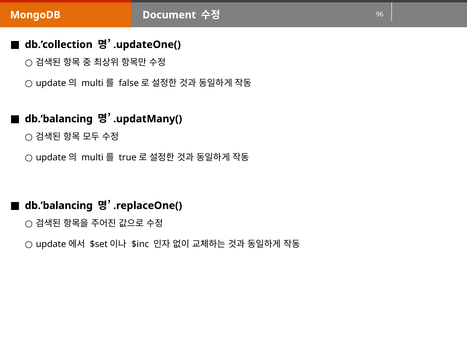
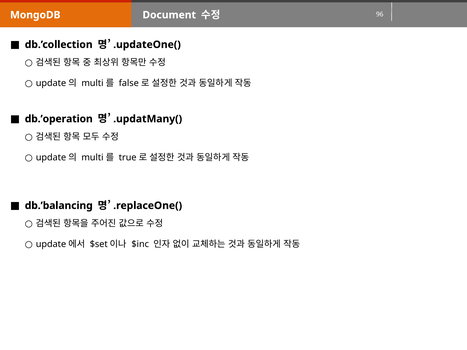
db.’balancing: db.’balancing -> db.’operation (59, 119)
